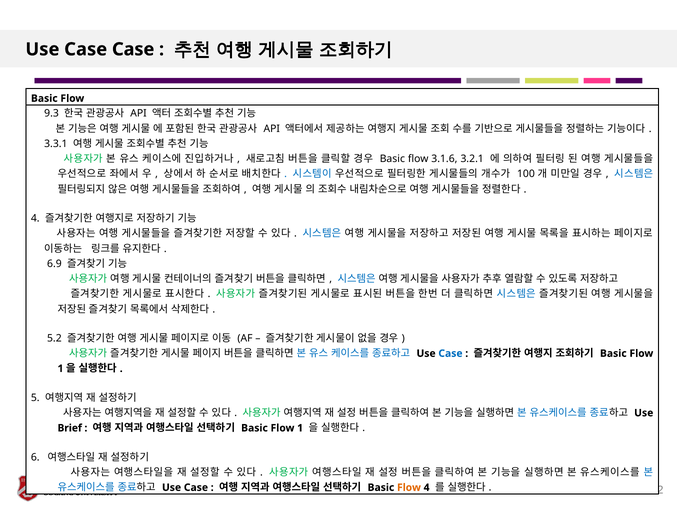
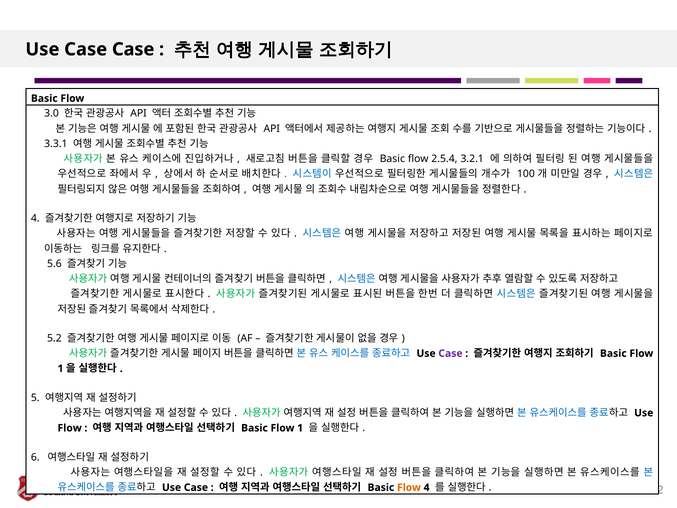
9.3: 9.3 -> 3.0 (52, 113)
3.1.6: 3.1.6 -> 2.5.4 (444, 159)
6.9: 6.9 -> 5.6 (54, 264)
Case colour: blue -> purple (450, 353)
Brief: Brief -> Flow (70, 428)
